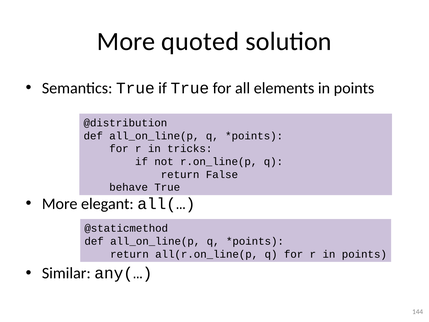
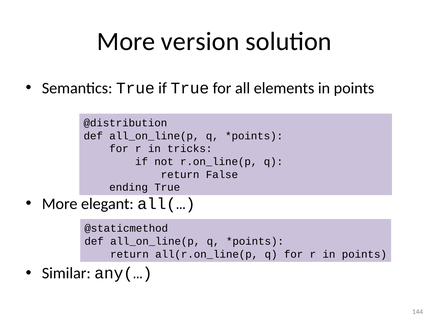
quoted: quoted -> version (200, 42)
behave: behave -> ending (129, 187)
